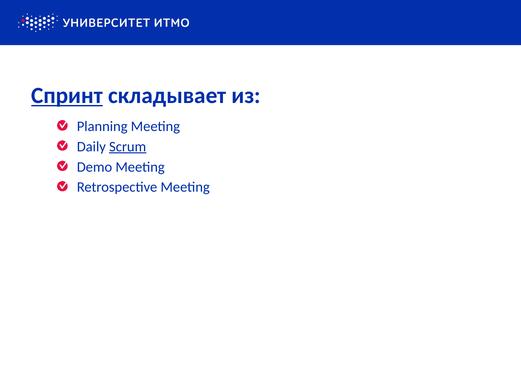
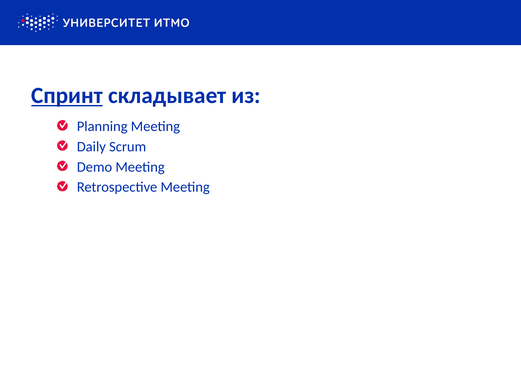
Scrum underline: present -> none (128, 147)
